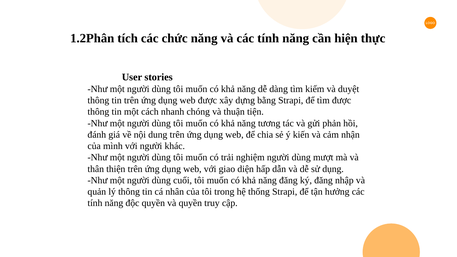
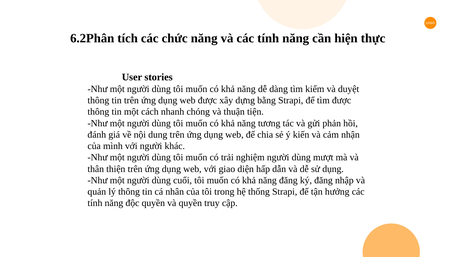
1.2Phân: 1.2Phân -> 6.2Phân (92, 38)
